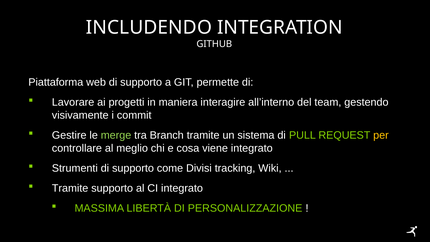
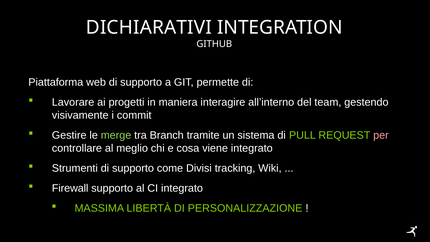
INCLUDENDO: INCLUDENDO -> DICHIARATIVI (149, 28)
per colour: yellow -> pink (381, 135)
Tramite: Tramite -> Firewall (70, 188)
